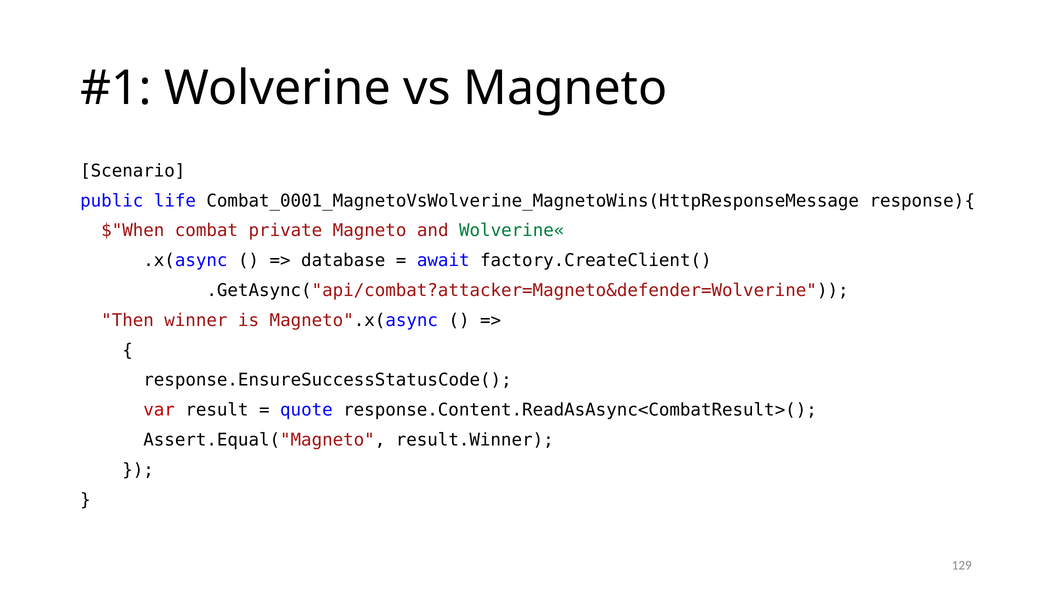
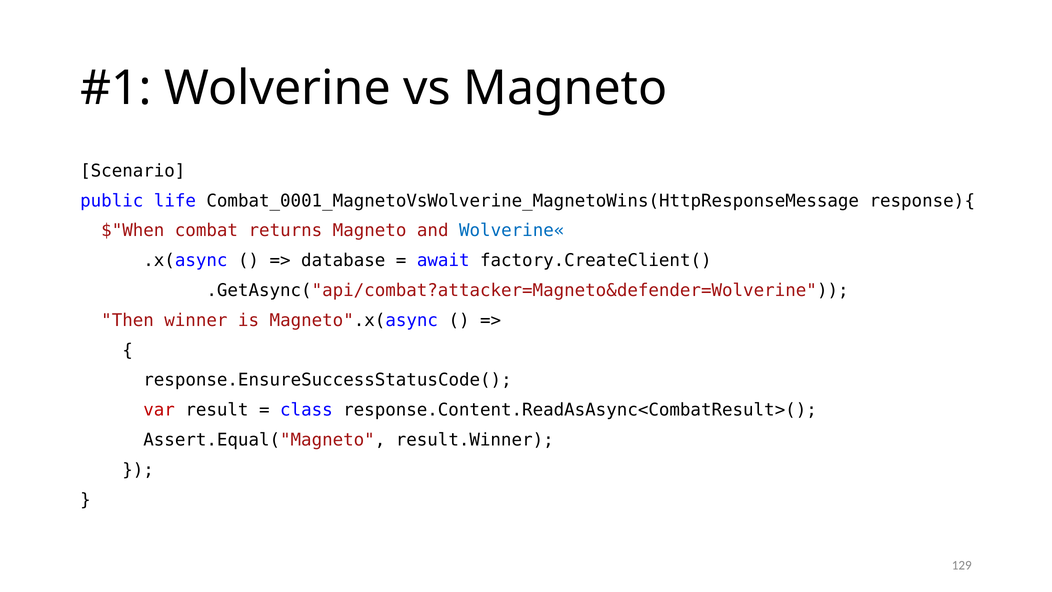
private: private -> returns (285, 231)
Wolverine« colour: green -> blue (512, 231)
quote: quote -> class (306, 410)
